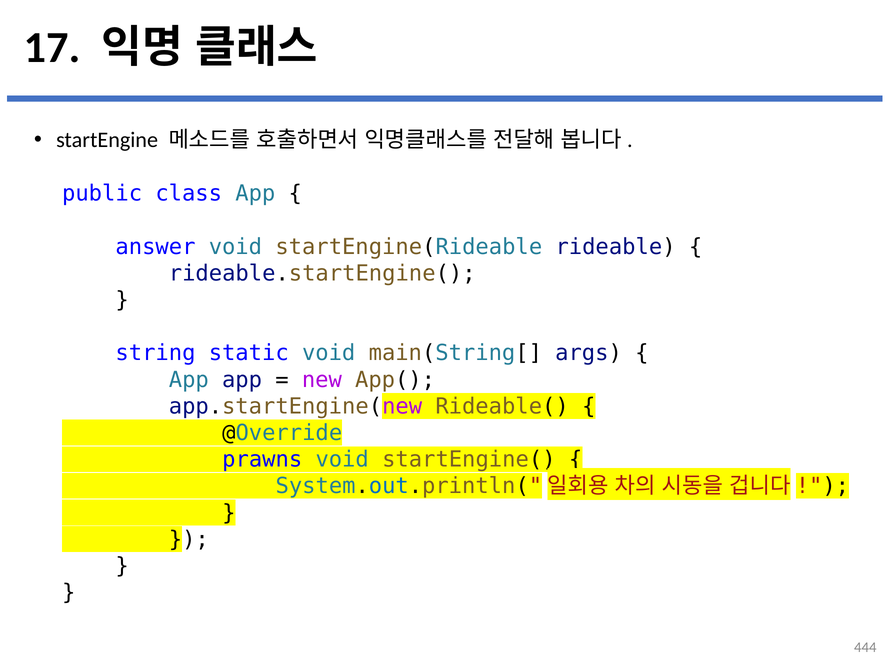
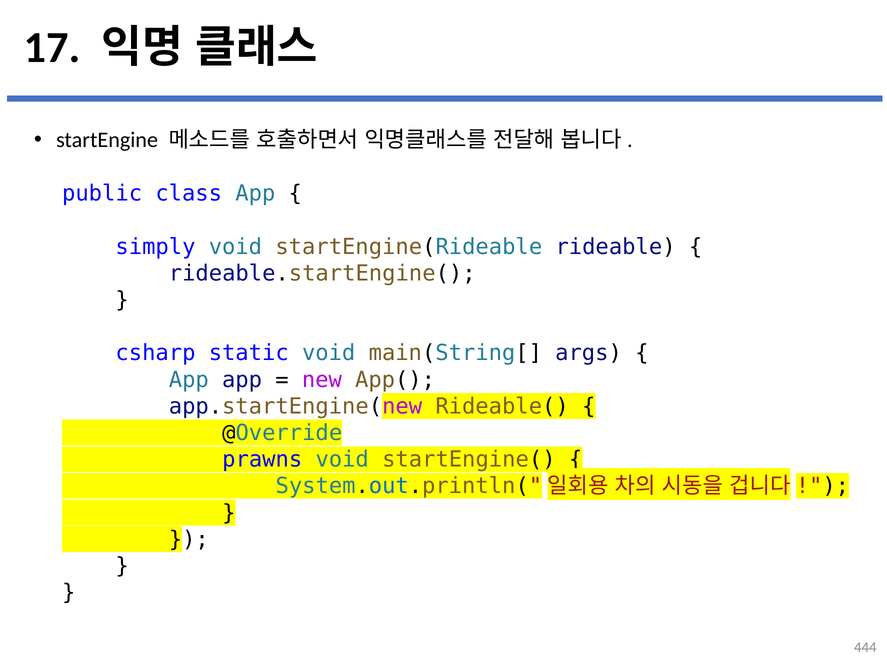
answer: answer -> simply (155, 247)
string: string -> csharp (155, 353)
